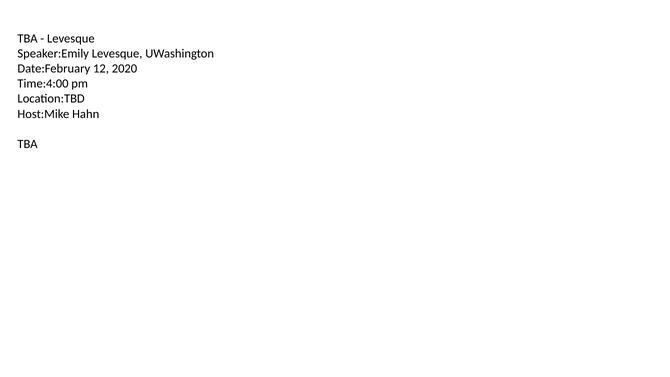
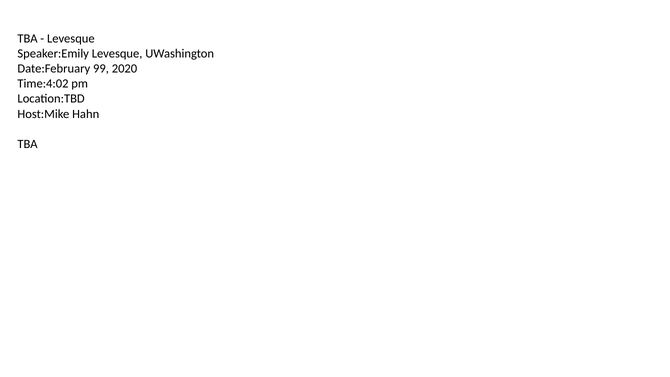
12: 12 -> 99 (101, 69)
Time:4:00: Time:4:00 -> Time:4:02 (43, 84)
